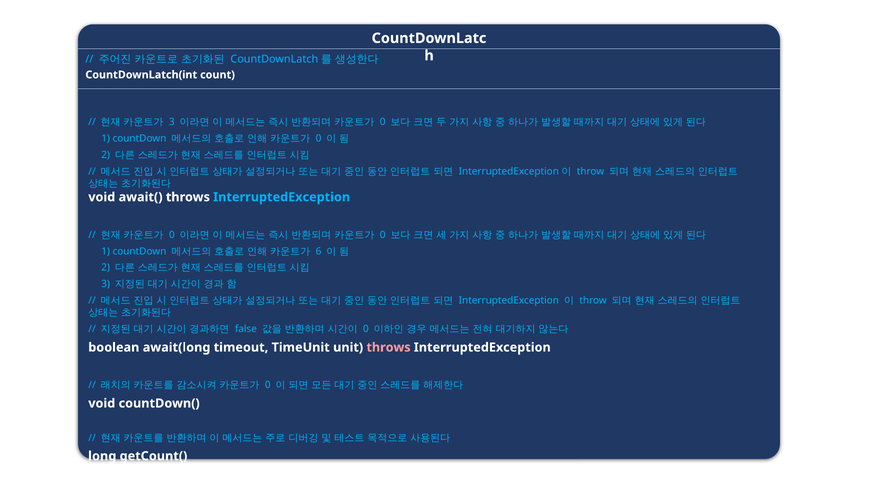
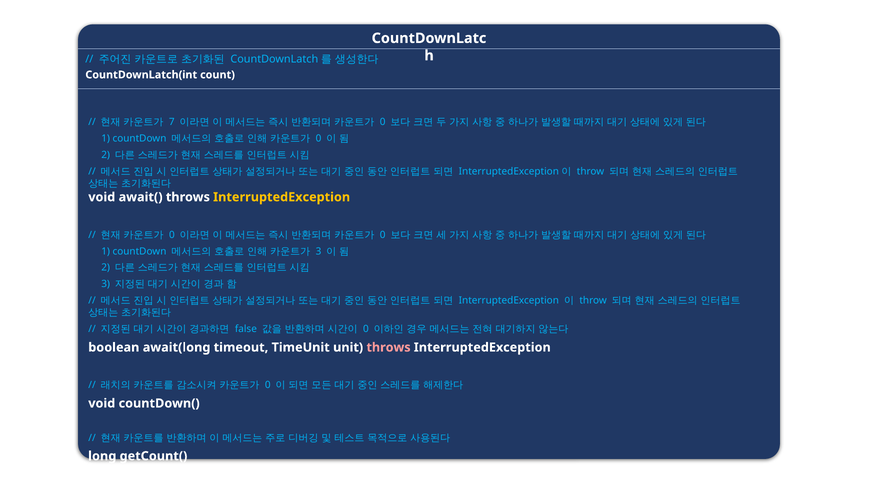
3: 3 -> 7 (172, 122)
InterruptedException colour: light blue -> yellow (282, 197)
6: 6 -> 3 (319, 251)
